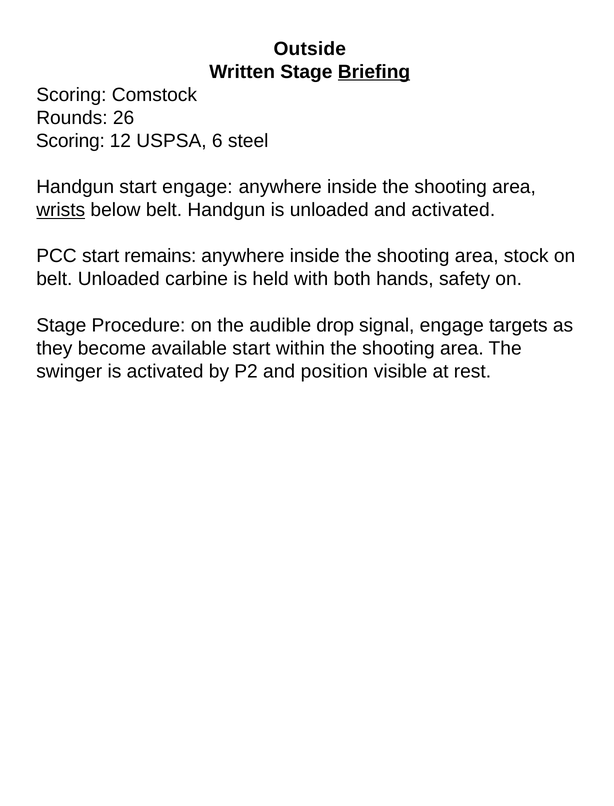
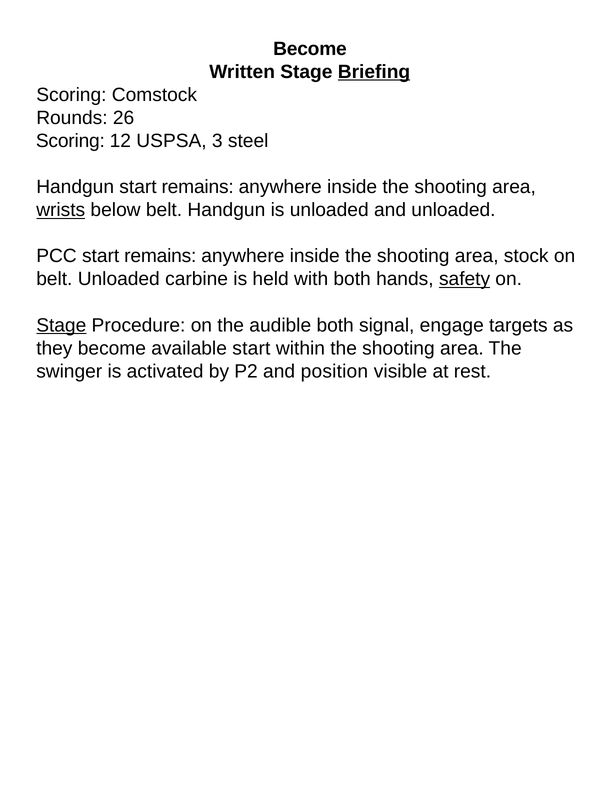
Outside: Outside -> Become (310, 49)
6: 6 -> 3 (217, 141)
Handgun start engage: engage -> remains (198, 187)
and activated: activated -> unloaded (453, 210)
safety underline: none -> present (465, 279)
Stage underline: none -> present (61, 325)
audible drop: drop -> both (335, 325)
